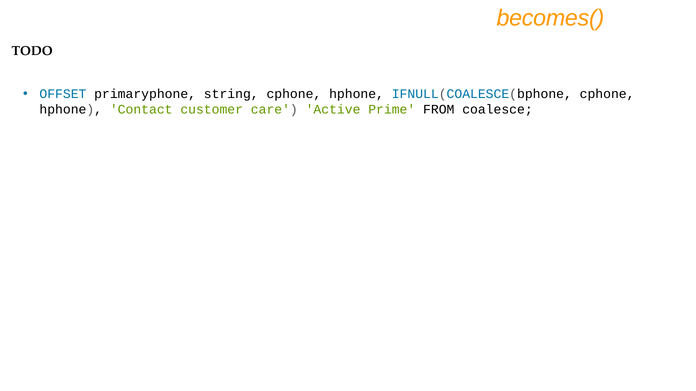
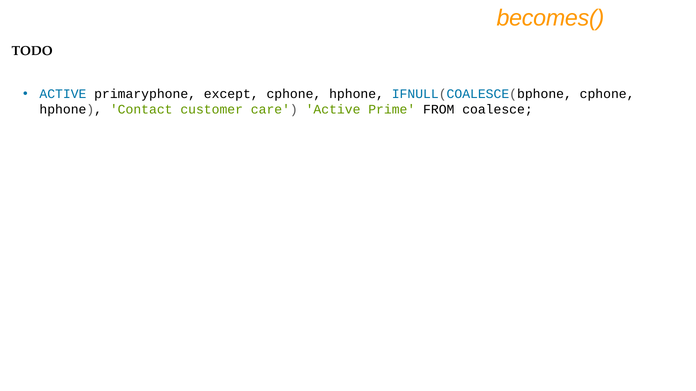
OFFSET: OFFSET -> ACTIVE (63, 94)
string: string -> except (231, 94)
